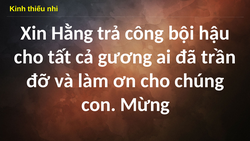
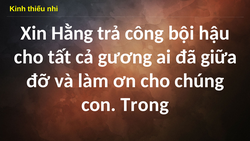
trần: trần -> giữa (219, 57)
Mừng: Mừng -> Trong (145, 104)
